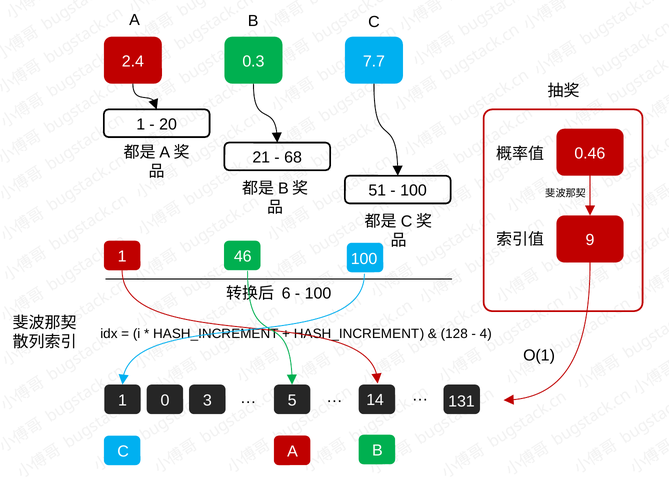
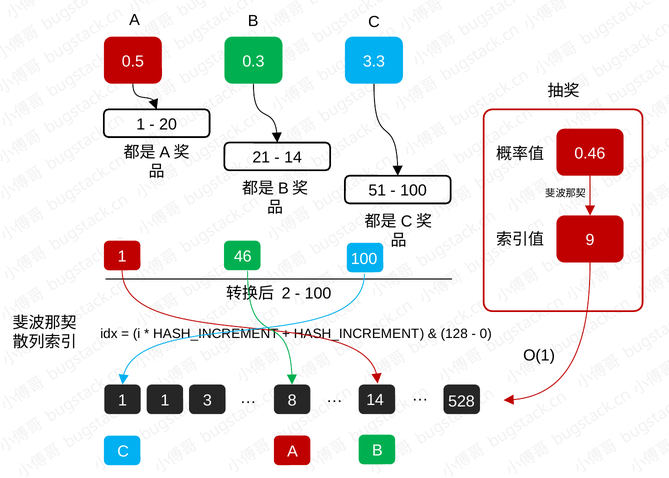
2.4: 2.4 -> 0.5 (133, 61)
7.7: 7.7 -> 3.3 (374, 61)
68: 68 -> 14 (293, 157)
6: 6 -> 2 (286, 293)
4: 4 -> 0 (486, 334)
0: 0 -> 1 (165, 400)
5: 5 -> 8 (292, 400)
131: 131 -> 528 (461, 401)
